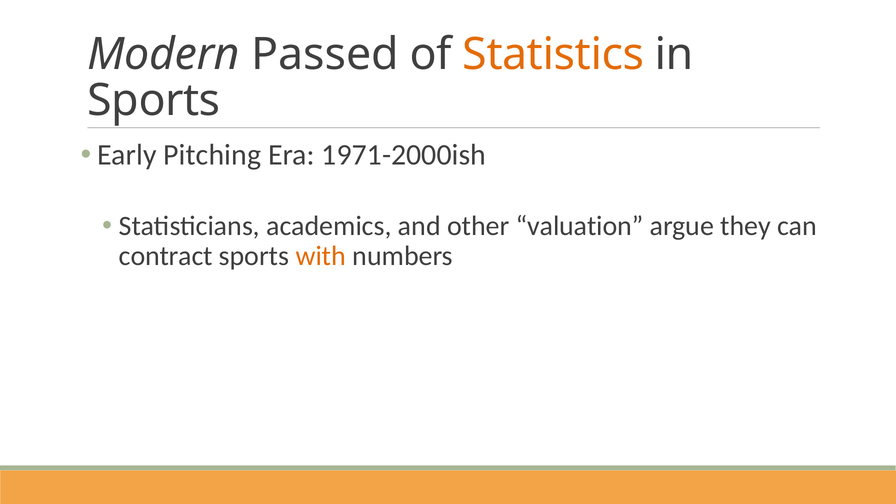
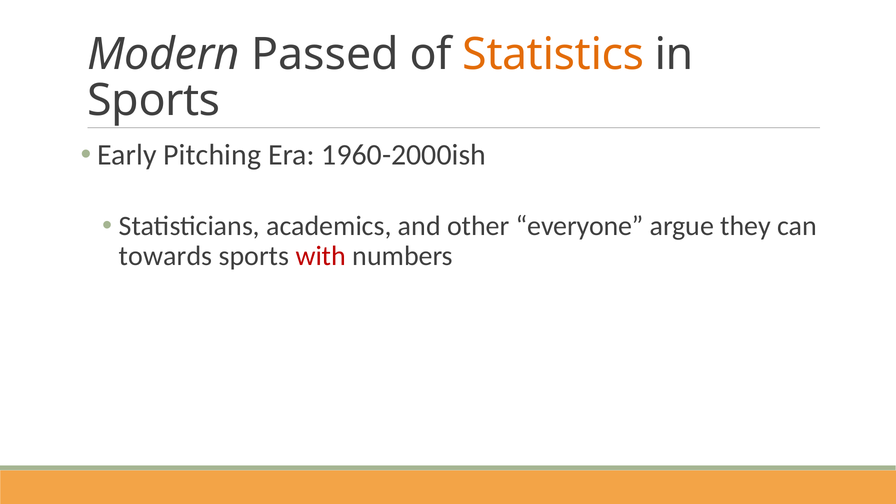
1971-2000ish: 1971-2000ish -> 1960-2000ish (404, 155)
valuation: valuation -> everyone (580, 226)
contract: contract -> towards (166, 256)
with colour: orange -> red (321, 256)
